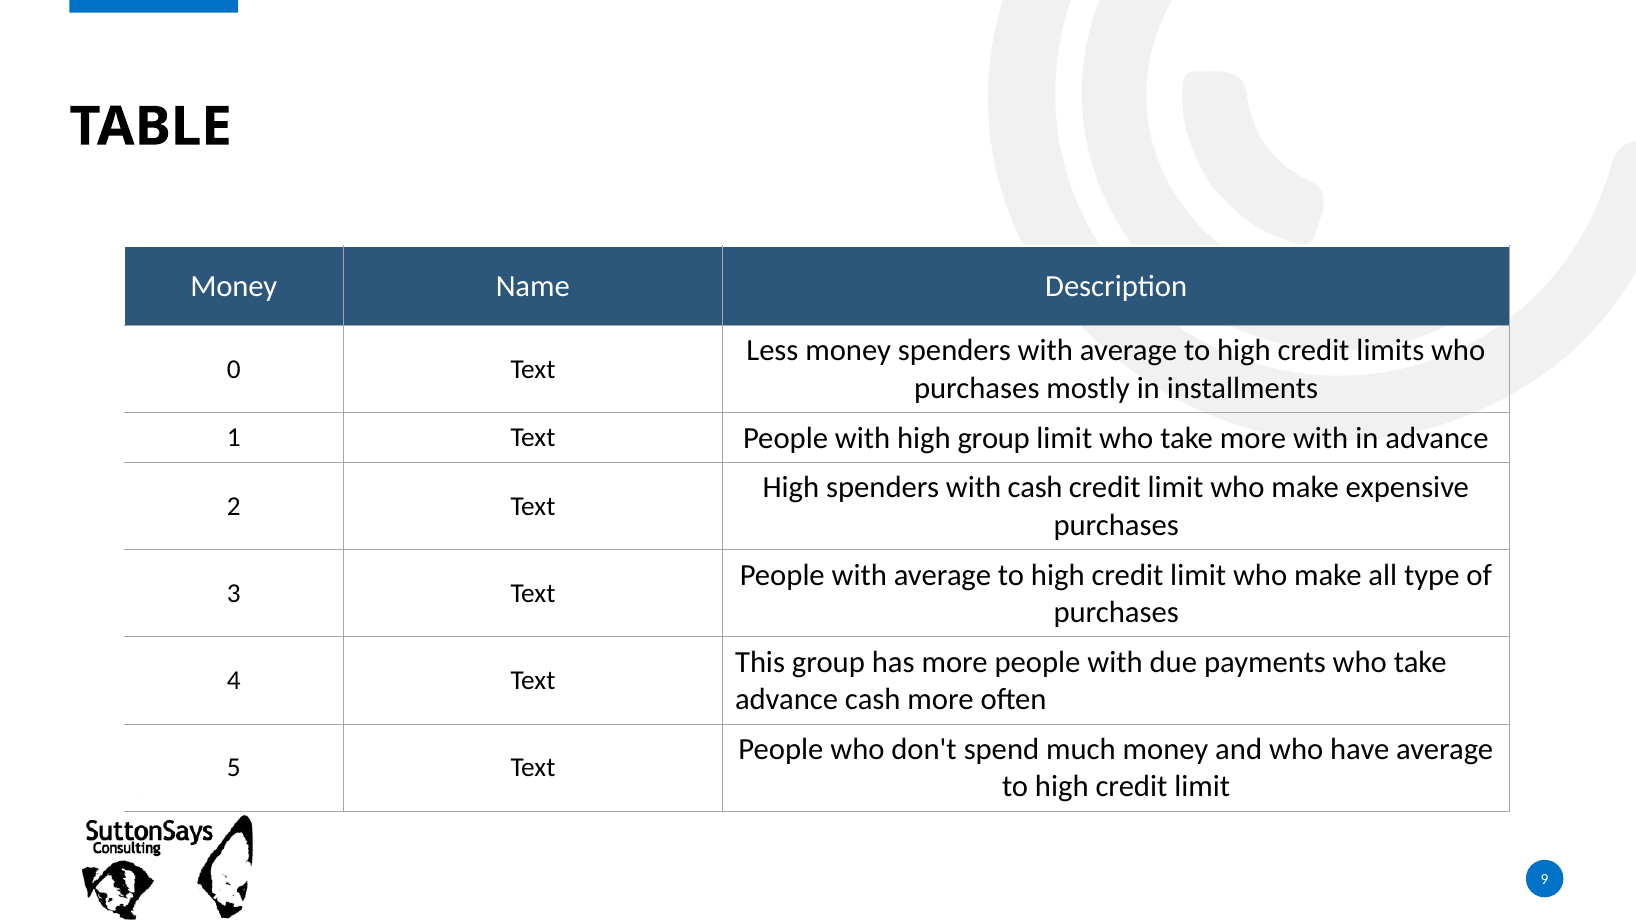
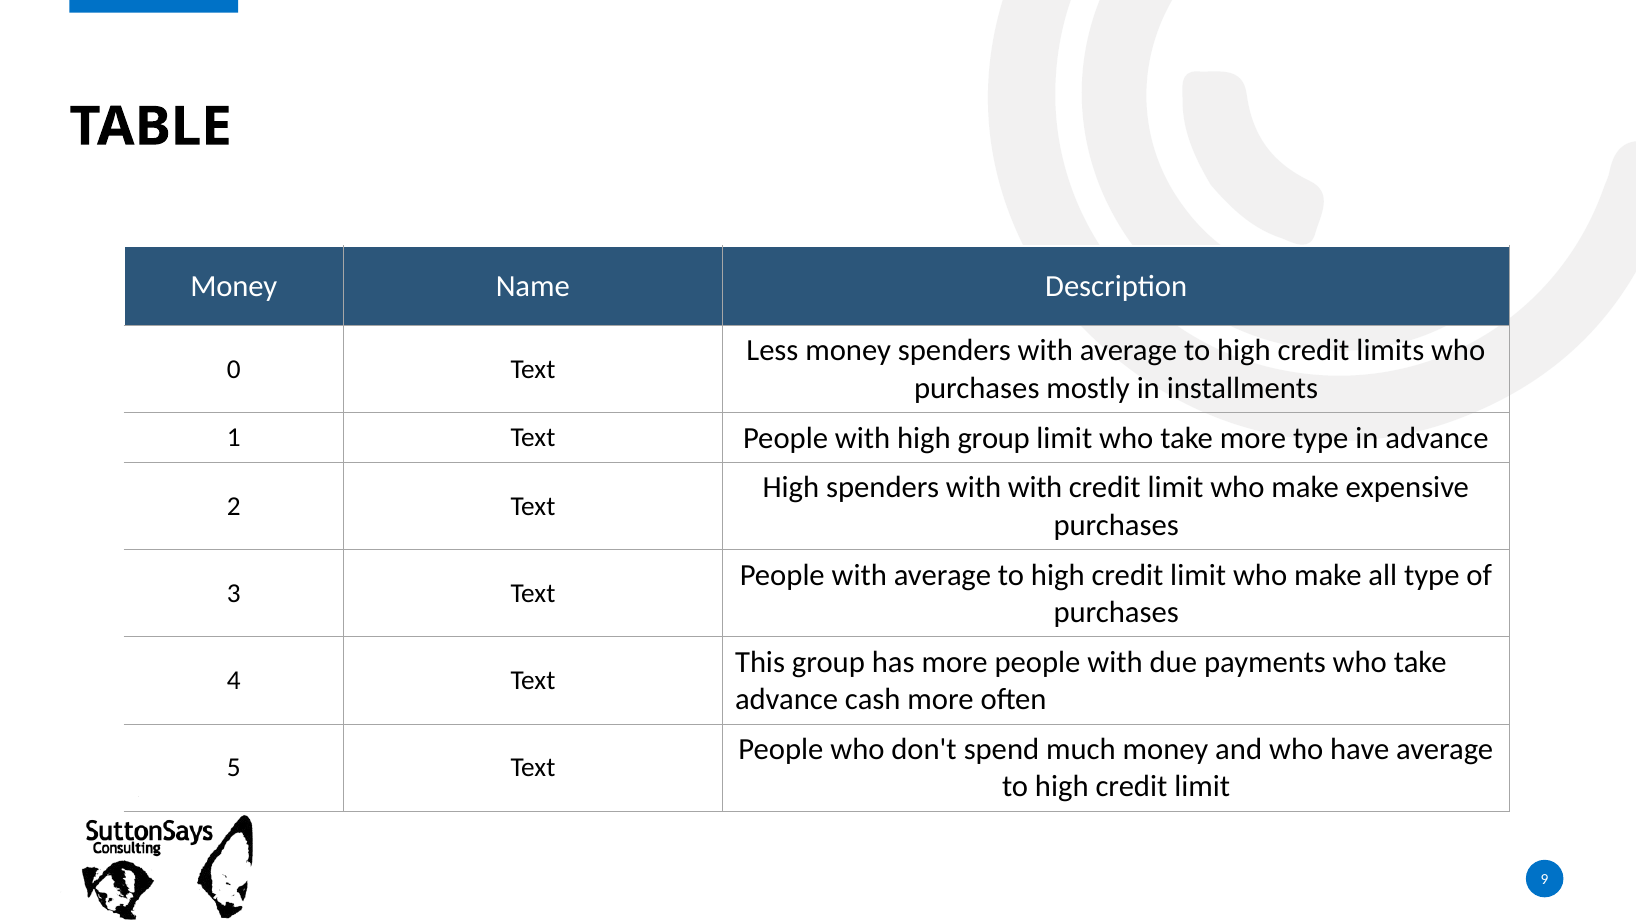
more with: with -> type (1321, 438)
with cash: cash -> with (1035, 488)
